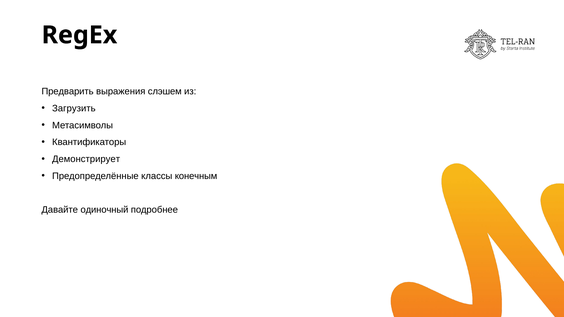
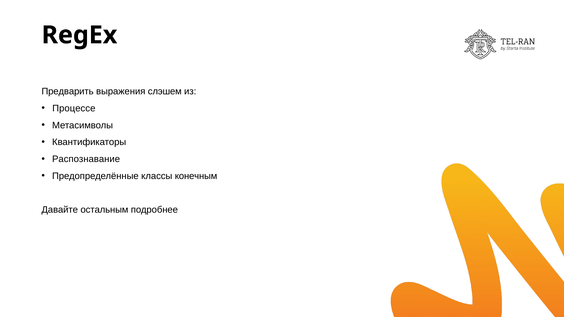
Загрузить: Загрузить -> Процессе (74, 108)
Демонстрирует: Демонстрирует -> Распознавание (86, 159)
одиночный: одиночный -> остальным (104, 210)
